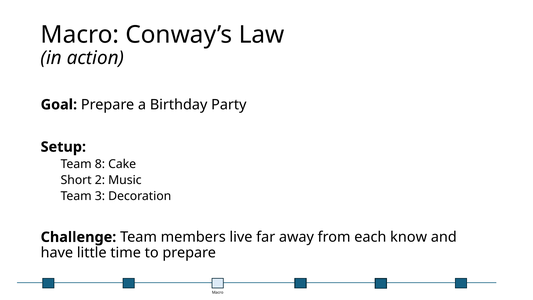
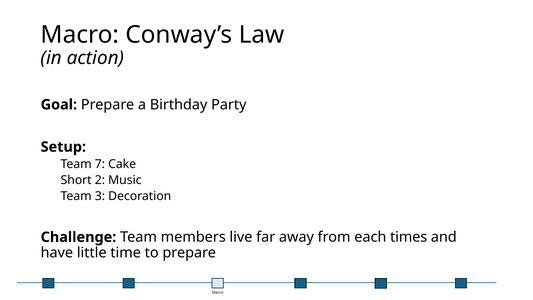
8: 8 -> 7 (100, 164)
know: know -> times (409, 237)
